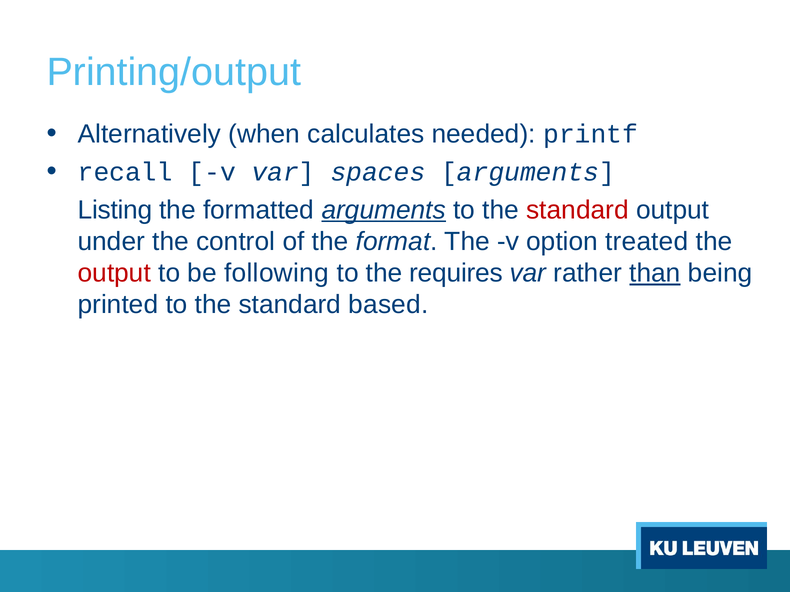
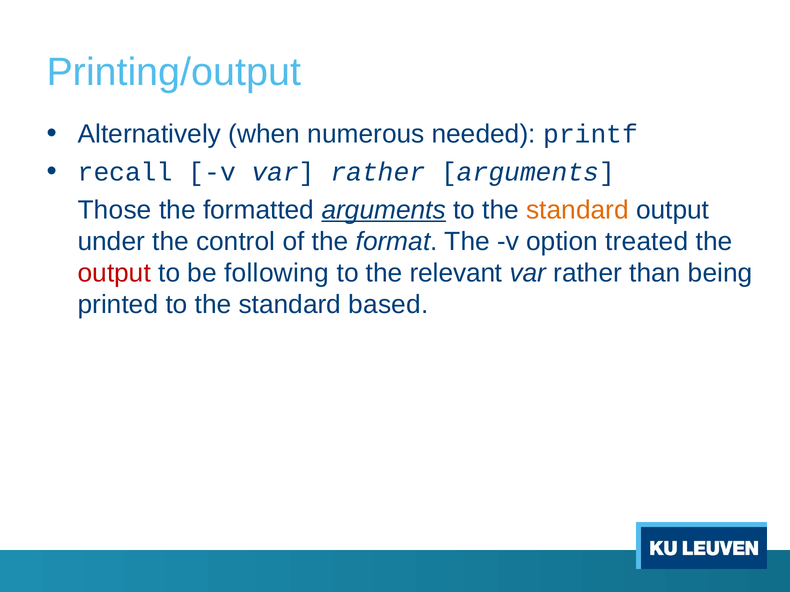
calculates: calculates -> numerous (366, 134)
v var spaces: spaces -> rather (378, 172)
Listing: Listing -> Those (115, 210)
standard colour: red -> orange (578, 210)
requires: requires -> relevant (456, 273)
than underline: present -> none (655, 273)
